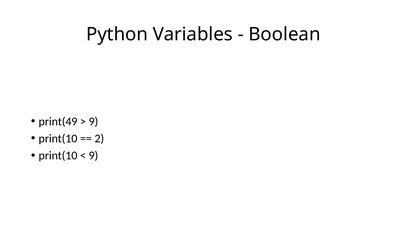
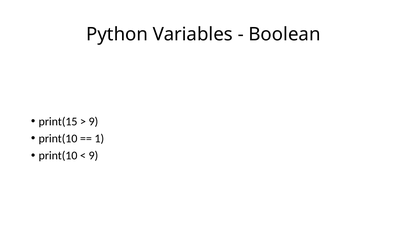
print(49: print(49 -> print(15 (58, 121)
2: 2 -> 1 (99, 139)
